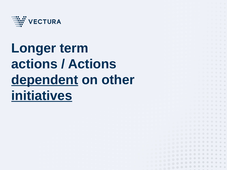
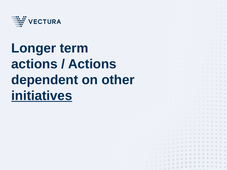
dependent underline: present -> none (45, 80)
